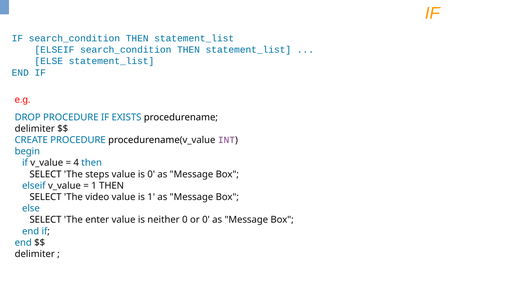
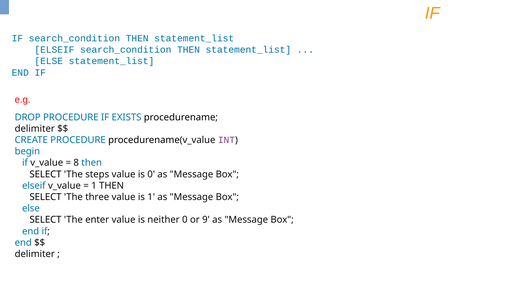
4: 4 -> 8 (76, 163)
video: video -> three (97, 197)
or 0: 0 -> 9 (206, 220)
